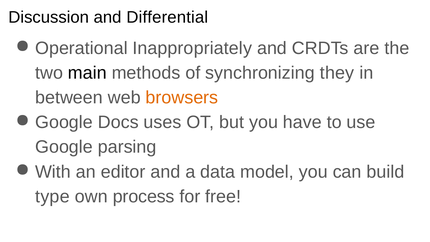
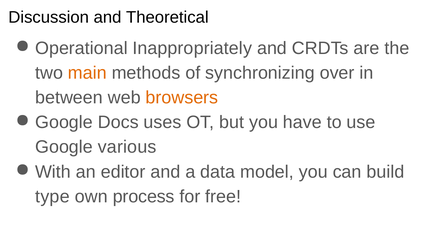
Differential: Differential -> Theoretical (167, 17)
main colour: black -> orange (87, 73)
they: they -> over (337, 73)
parsing: parsing -> various (127, 147)
